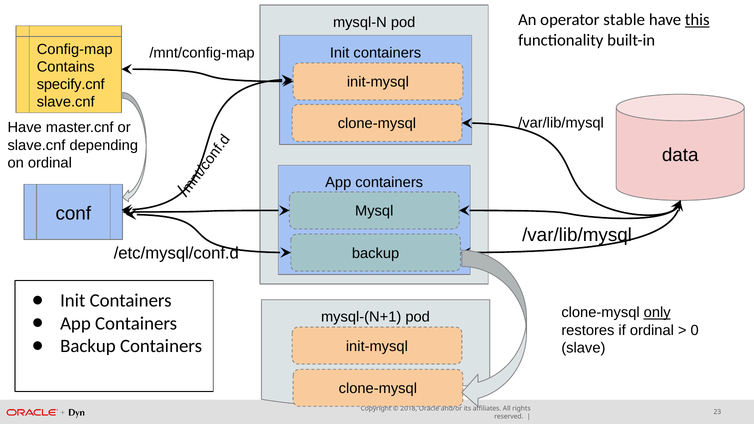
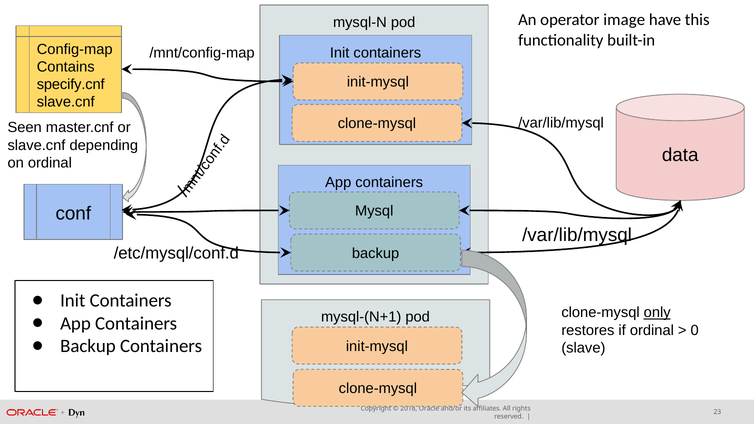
stable: stable -> image (624, 20)
this underline: present -> none (697, 20)
Have: Have -> Seen (25, 128)
